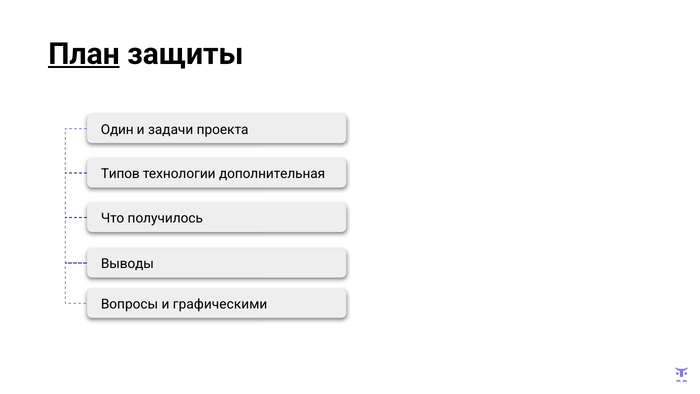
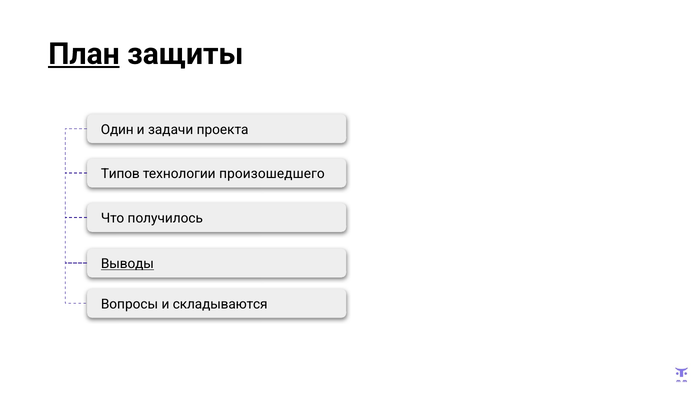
дополнительная: дополнительная -> произошедшего (272, 174)
Выводы underline: none -> present (127, 264)
графическими: графическими -> складываются (220, 304)
